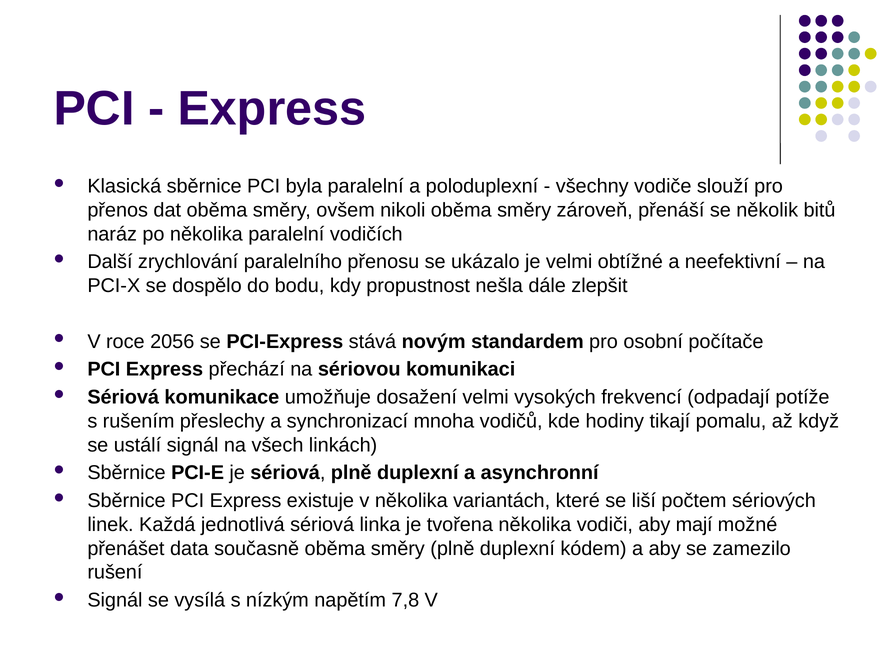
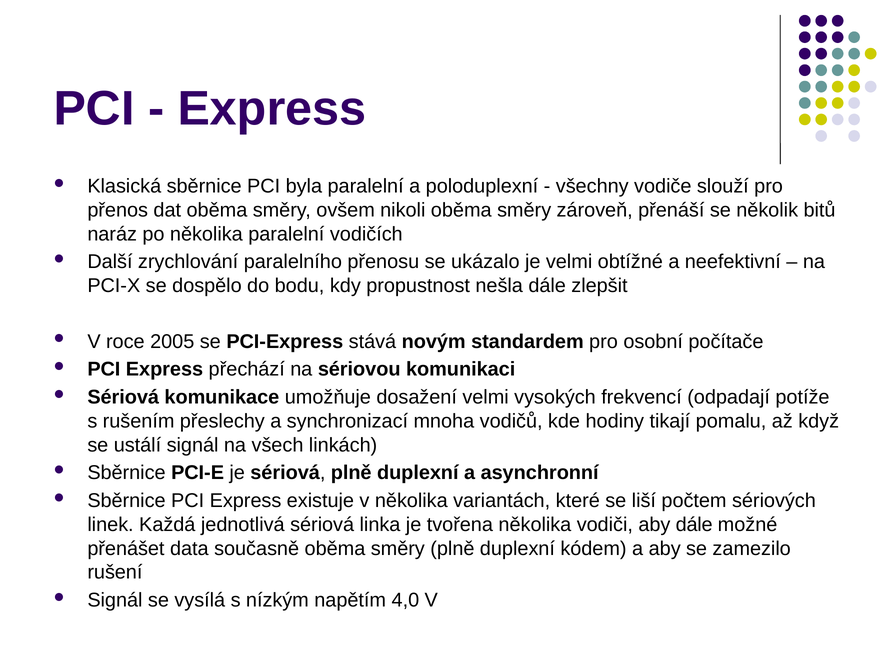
2056: 2056 -> 2005 (172, 342)
aby mají: mají -> dále (694, 525)
7,8: 7,8 -> 4,0 (405, 600)
